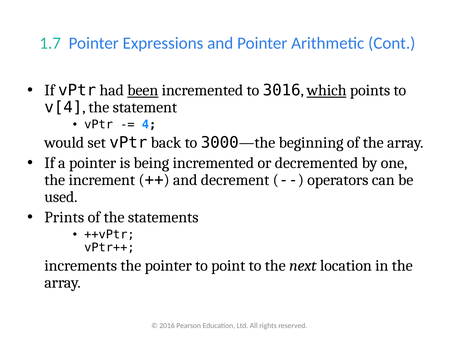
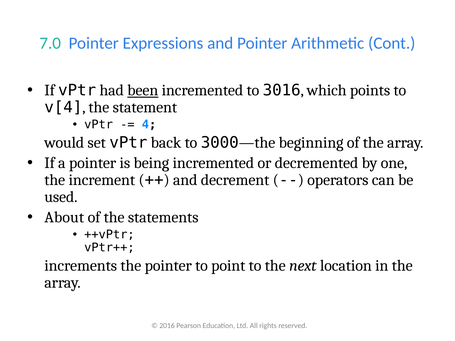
1.7: 1.7 -> 7.0 (50, 43)
which underline: present -> none (327, 90)
Prints: Prints -> About (64, 217)
